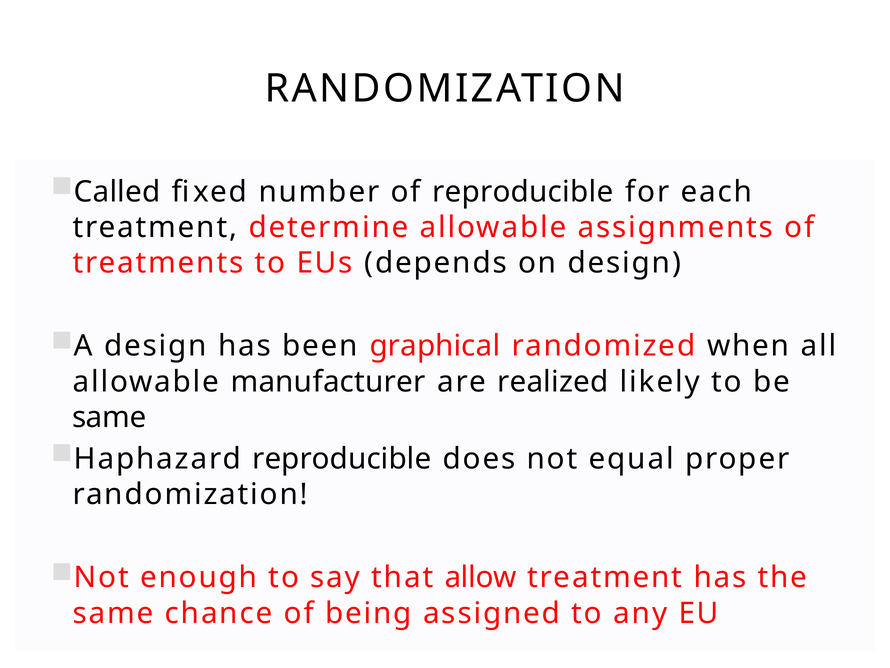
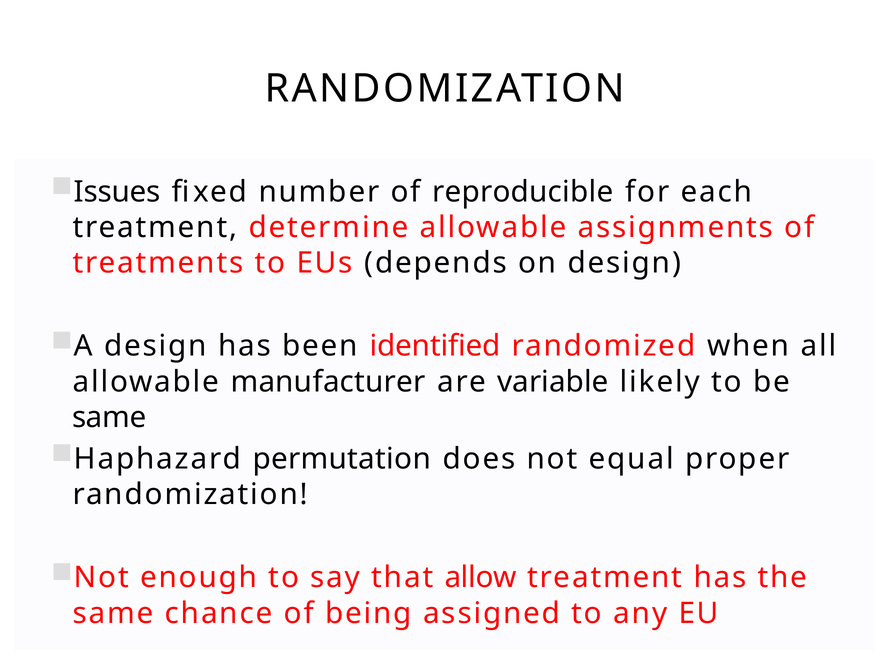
Called: Called -> Issues (117, 192)
graphical: graphical -> identified (435, 346)
realized: realized -> variable (553, 381)
Haphazard reproducible: reproducible -> permutation (342, 459)
